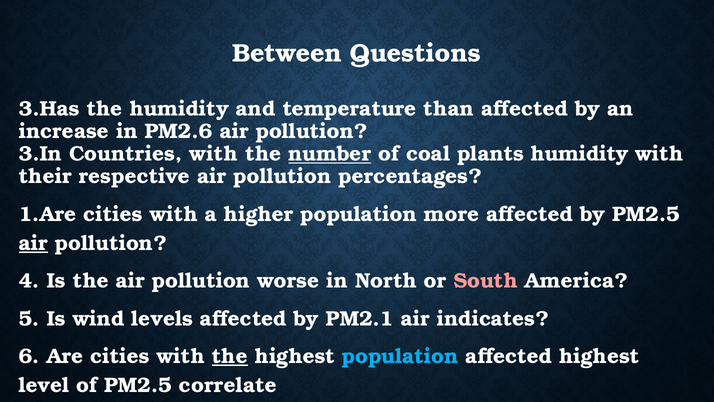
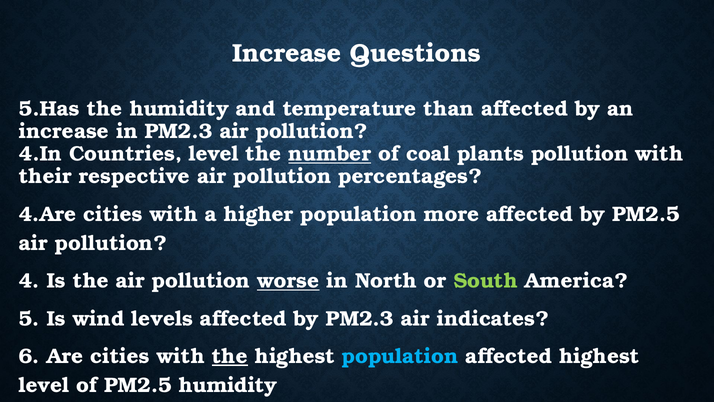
Between: Between -> Increase (287, 53)
3.Has: 3.Has -> 5.Has (49, 109)
in PM2.6: PM2.6 -> PM2.3 (179, 131)
3.In: 3.In -> 4.In (40, 154)
Countries with: with -> level (214, 154)
plants humidity: humidity -> pollution (580, 154)
1.Are: 1.Are -> 4.Are (47, 214)
air underline: present -> none (33, 243)
worse underline: none -> present (288, 281)
South colour: pink -> light green (486, 281)
by PM2.1: PM2.1 -> PM2.3 (360, 318)
PM2.5 correlate: correlate -> humidity (228, 385)
